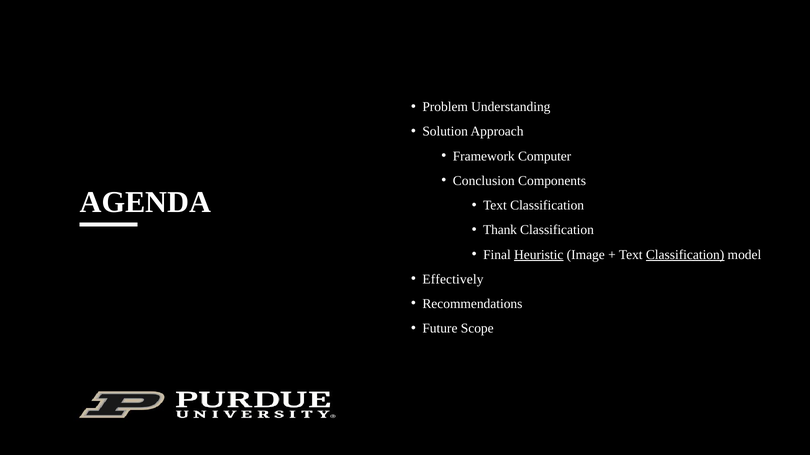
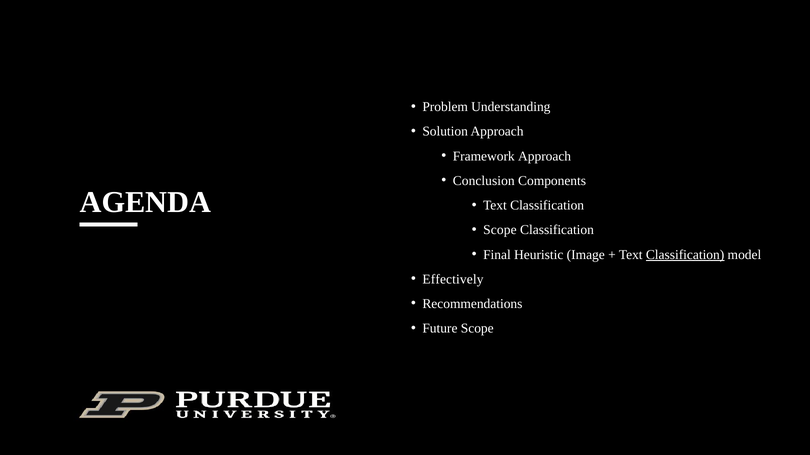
Framework Computer: Computer -> Approach (545, 156)
Thank: Thank -> Scope (500, 230)
Heuristic underline: present -> none (539, 255)
